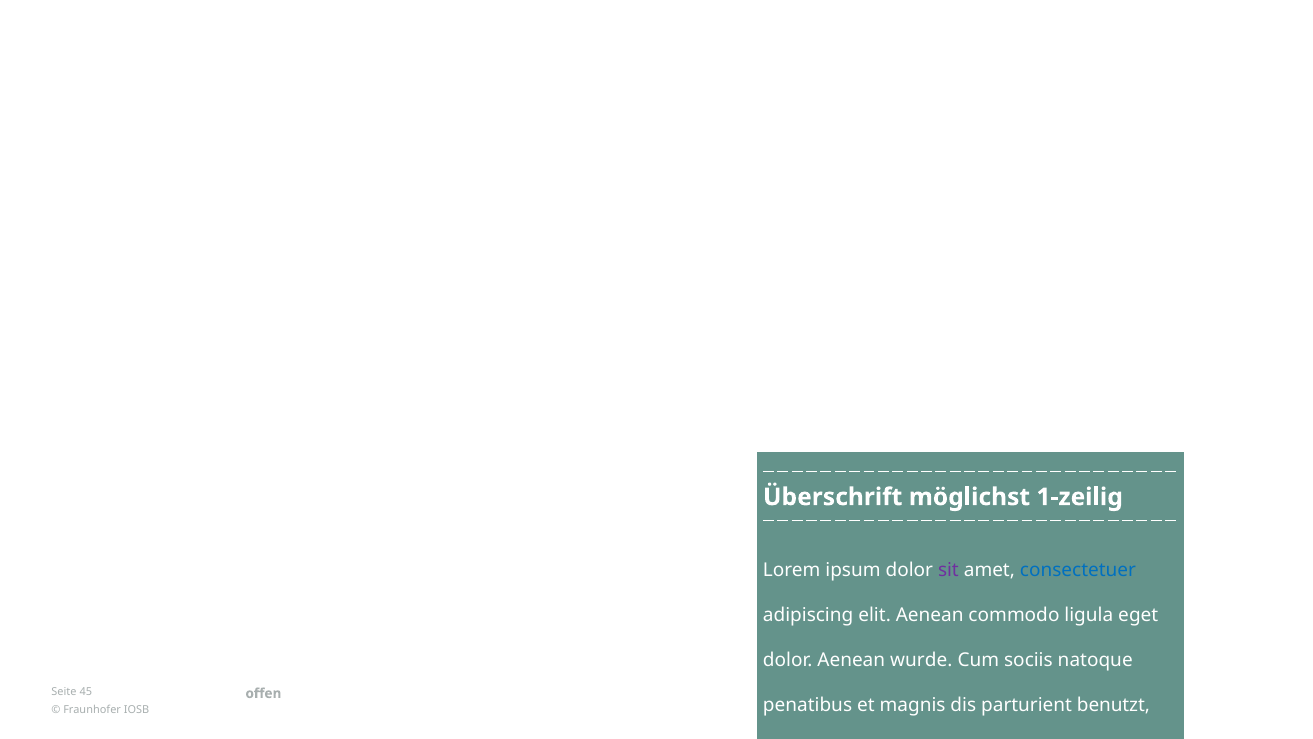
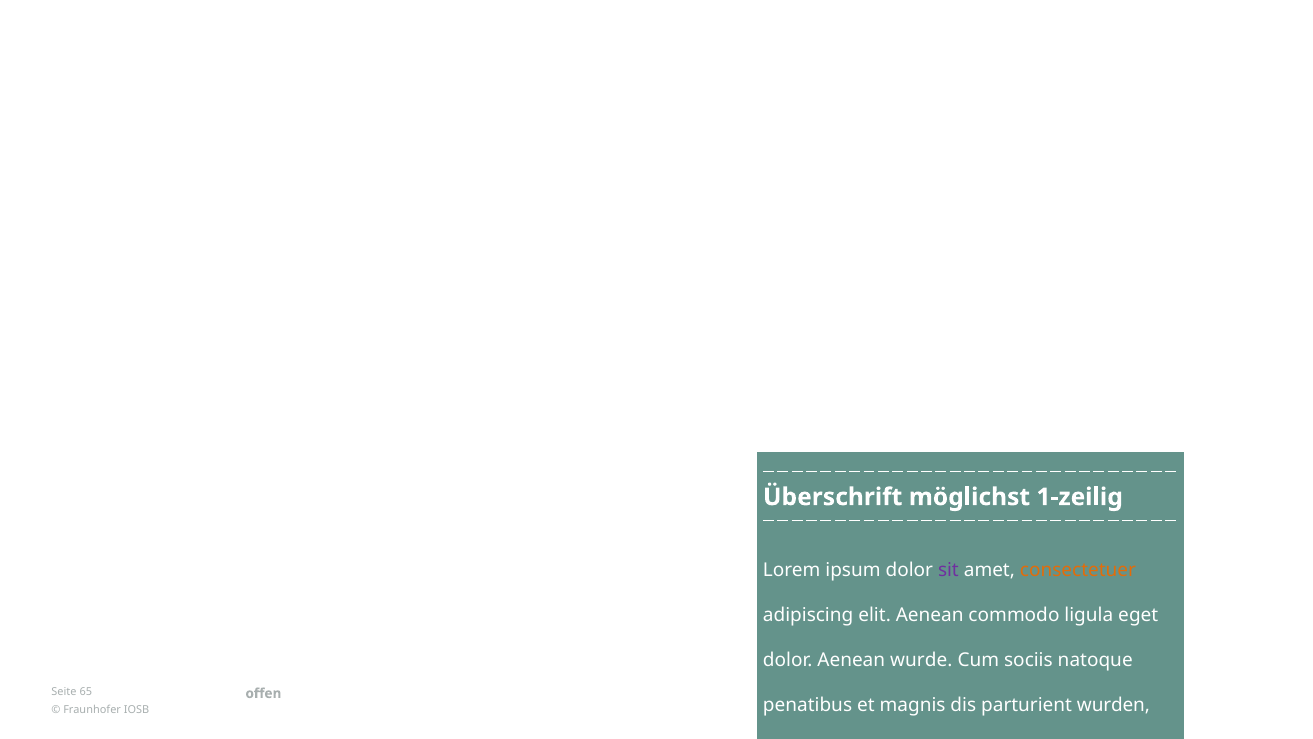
consectetuer colour: blue -> orange (1078, 570)
45: 45 -> 65 (86, 691)
benutzt: benutzt -> wurden (1113, 705)
